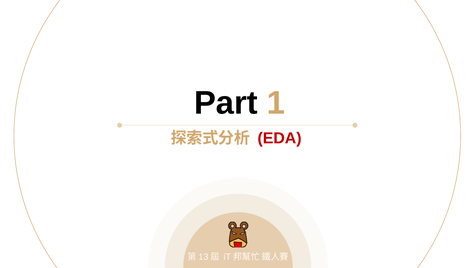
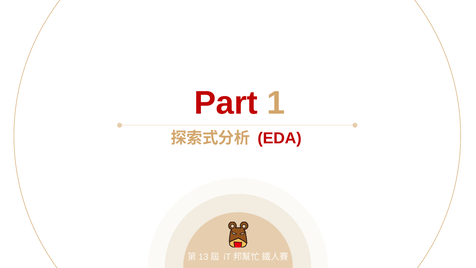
Part colour: black -> red (226, 103)
